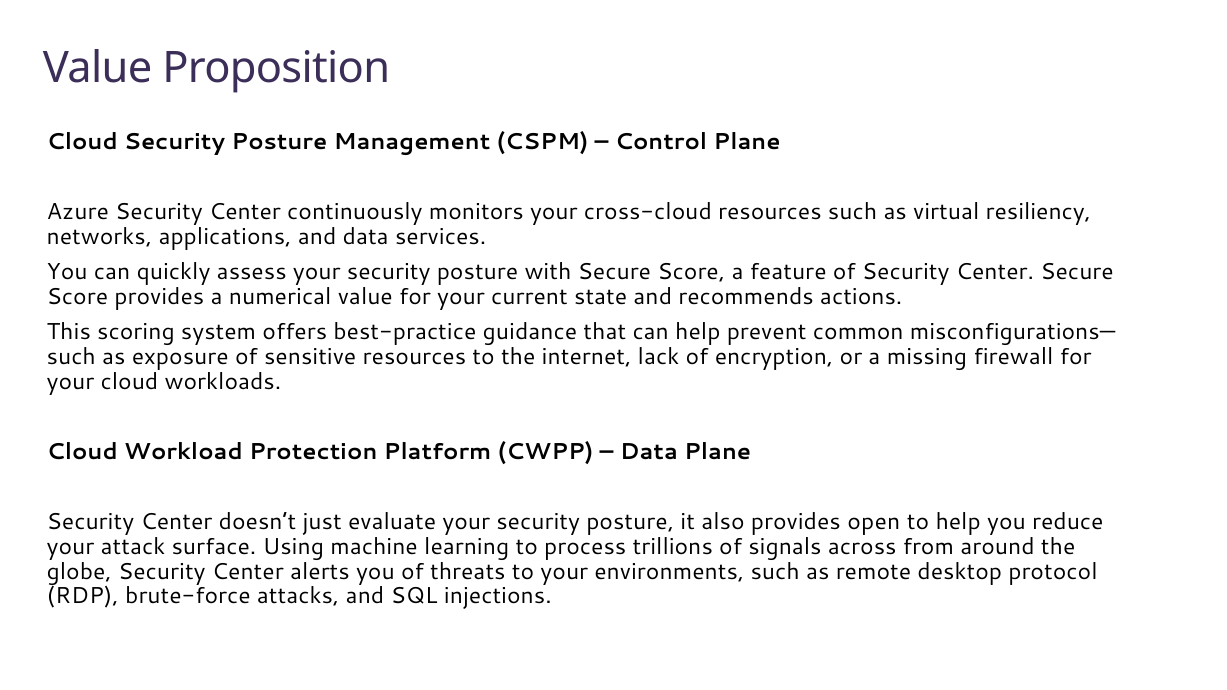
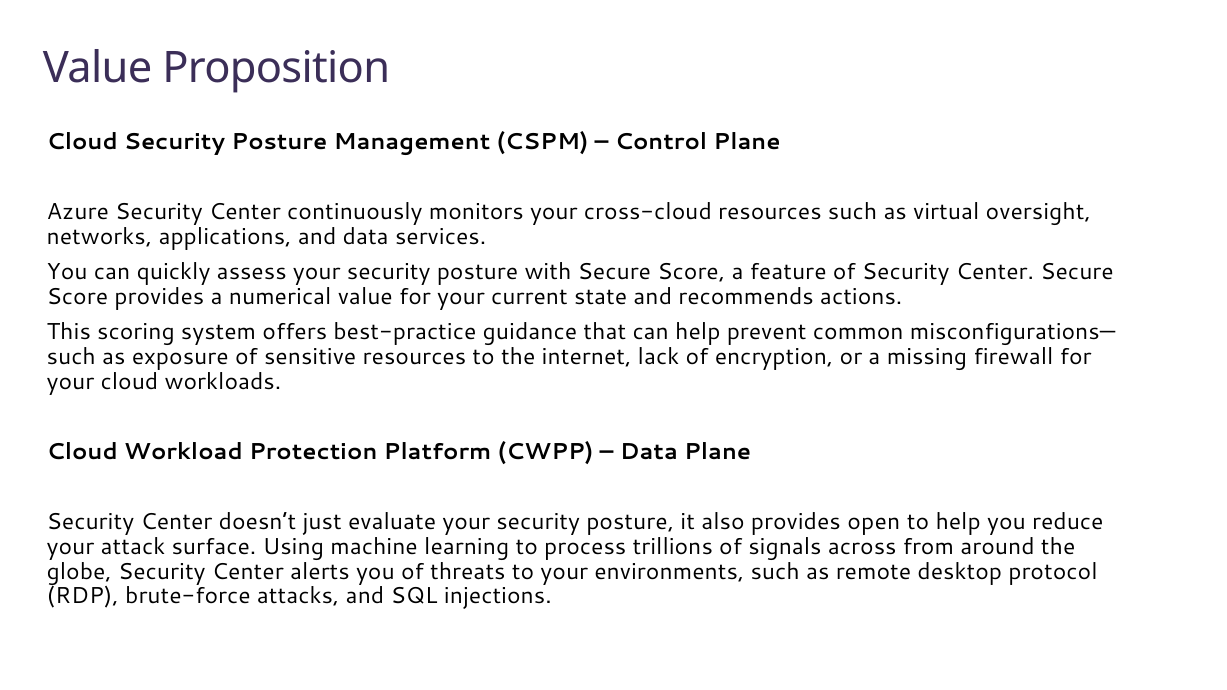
resiliency: resiliency -> oversight (1038, 212)
